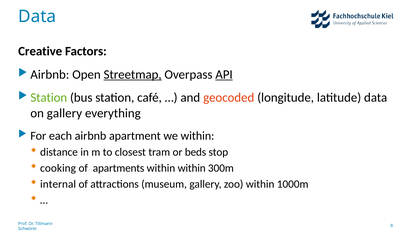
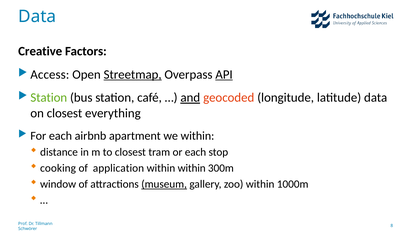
Airbnb: Airbnb -> Access (50, 74)
and underline: none -> present (190, 98)
on gallery: gallery -> closest (65, 113)
or beds: beds -> each (196, 152)
apartments: apartments -> application (118, 168)
internal: internal -> window (58, 184)
museum underline: none -> present (164, 184)
